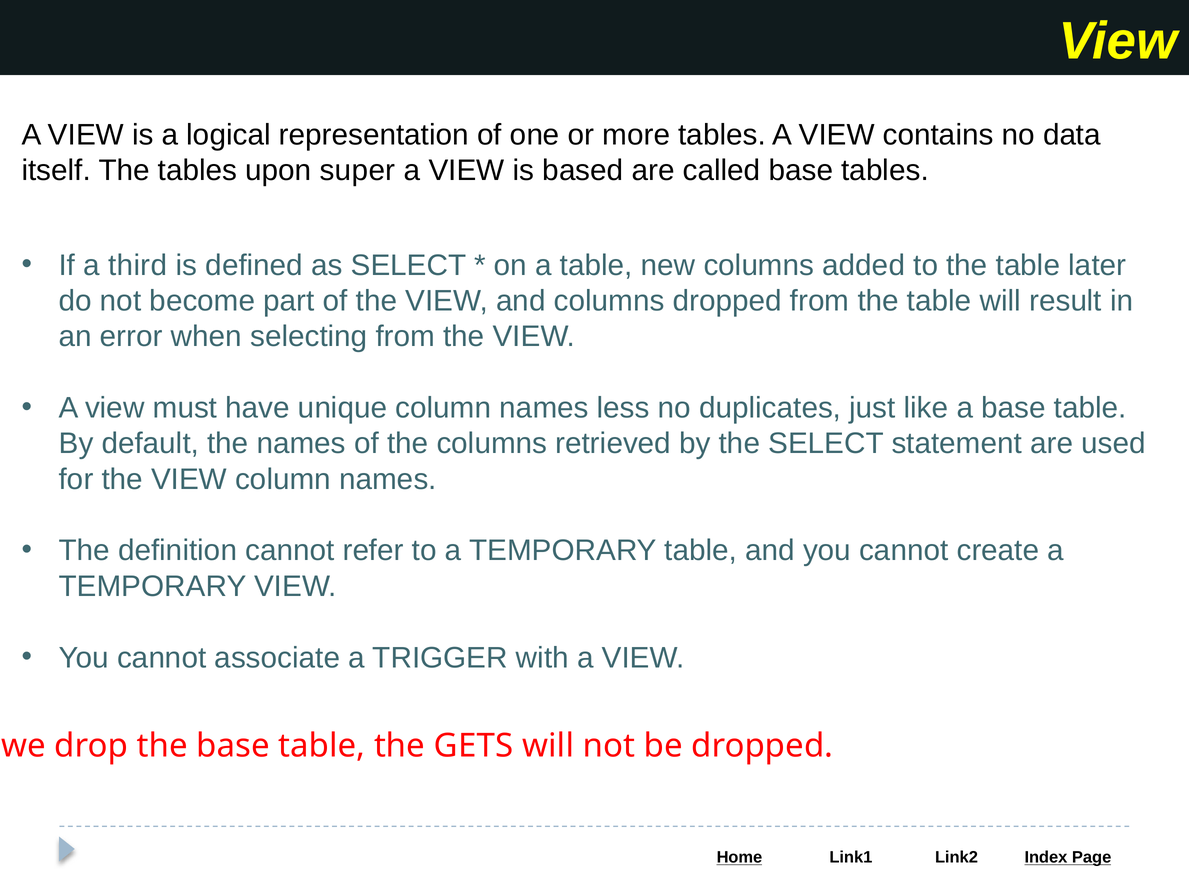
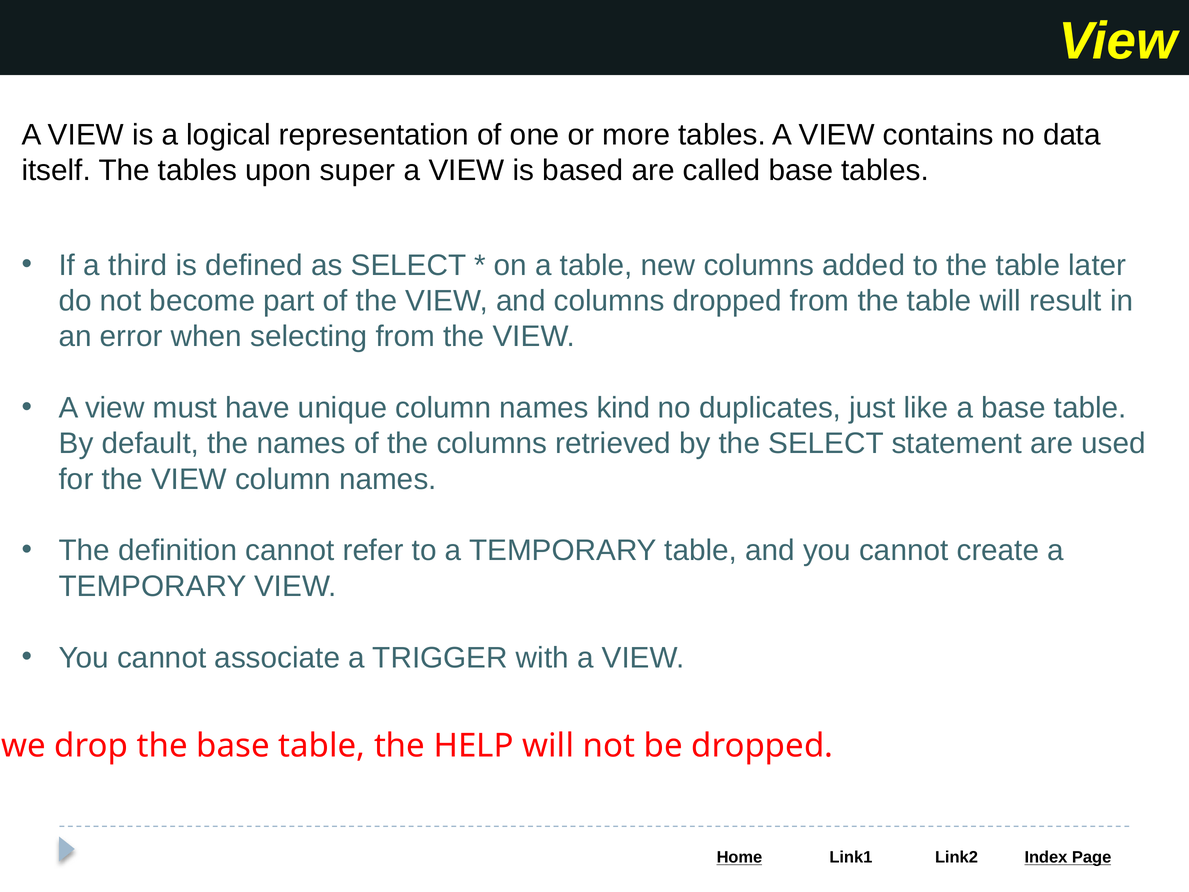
less: less -> kind (623, 408)
GETS: GETS -> HELP (474, 745)
